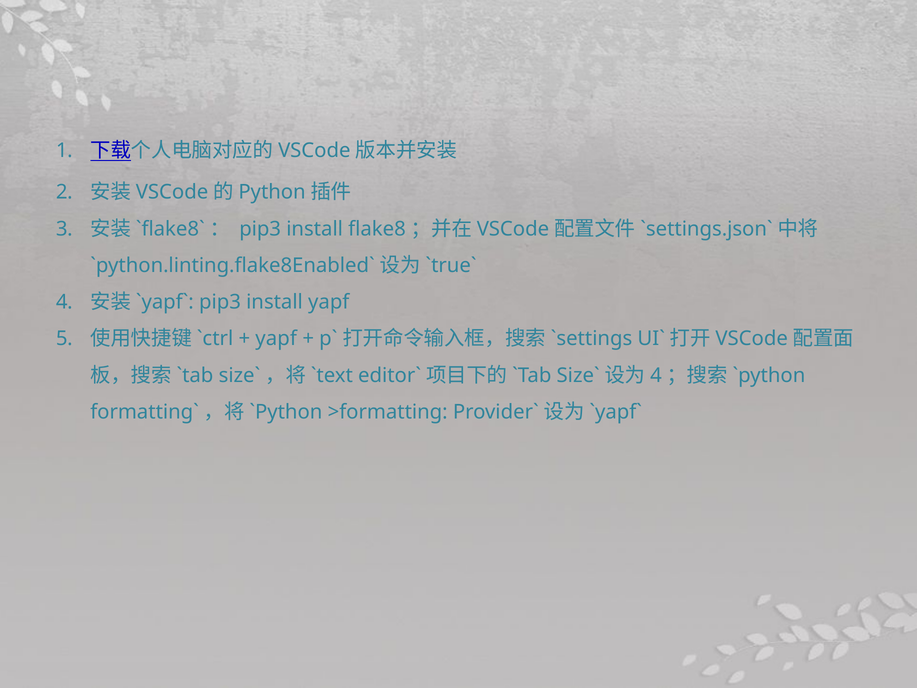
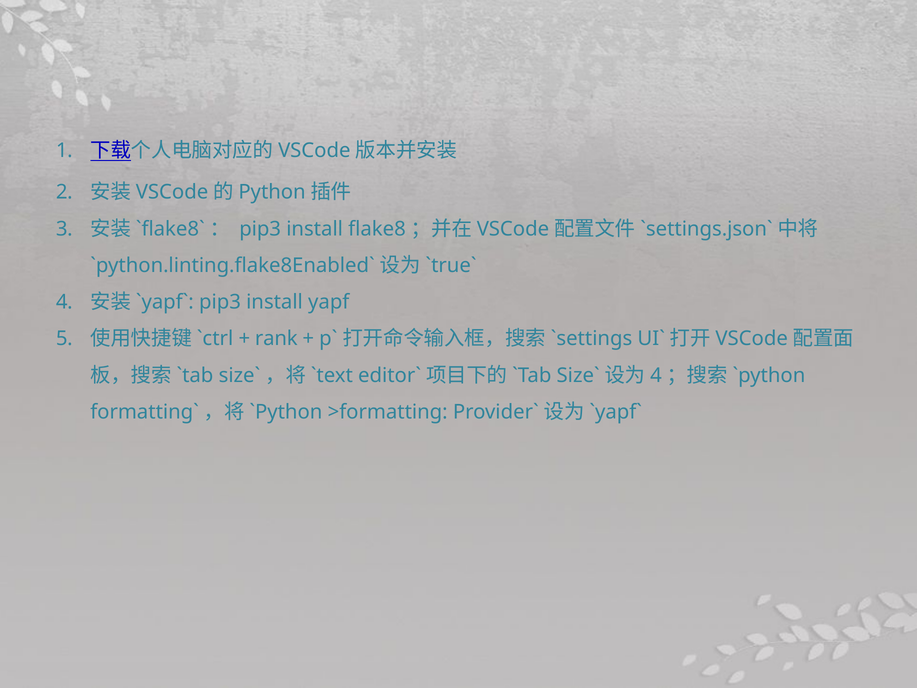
yapf: yapf -> rank (276, 339)
